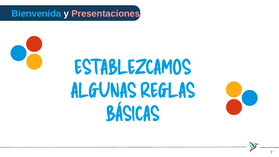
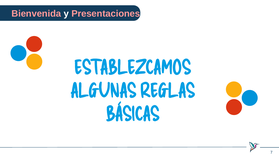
Bienvenida colour: light blue -> pink (36, 14)
